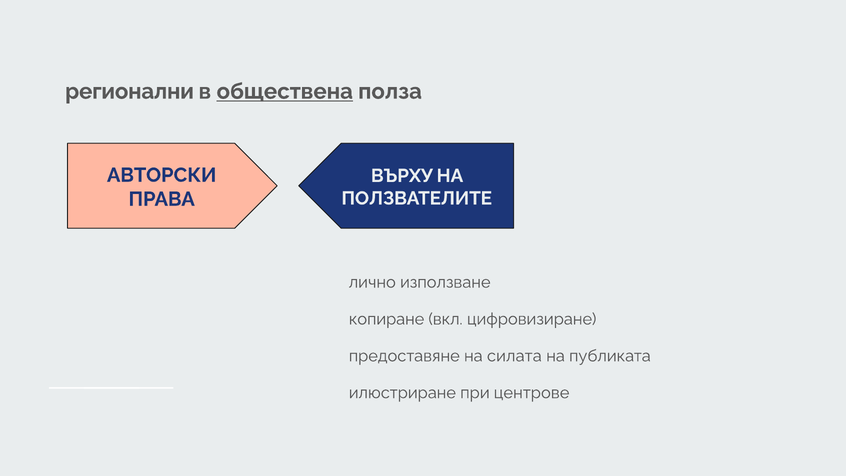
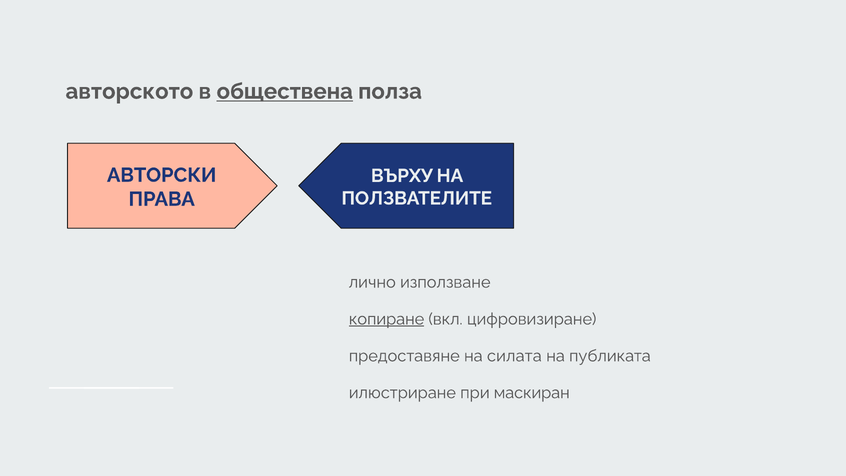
регионални: регионални -> авторското (129, 91)
копиране underline: none -> present (387, 319)
центрове: центрове -> маскиран (532, 393)
